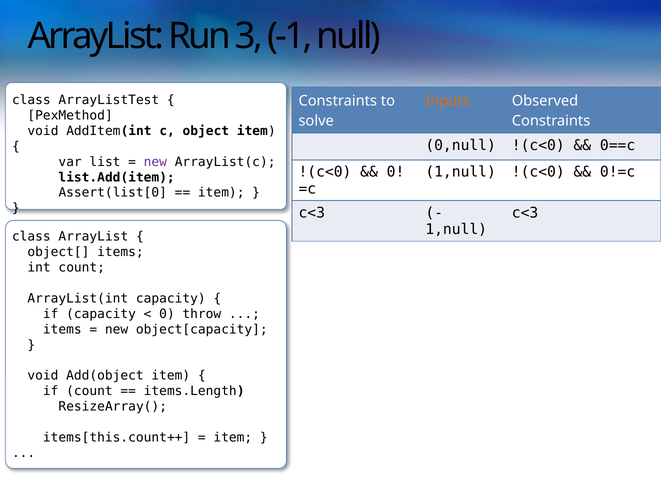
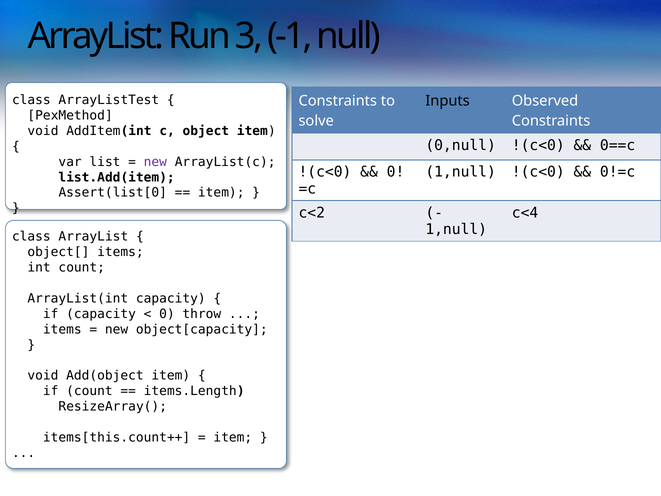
Inputs colour: orange -> black (448, 101)
c<3: c<3 -> c<2 (312, 213)
c<3: c<3 -> c<4 (525, 213)
